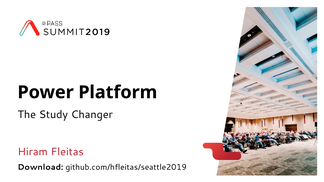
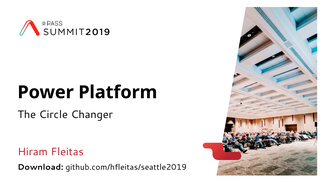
Study: Study -> Circle (53, 115)
